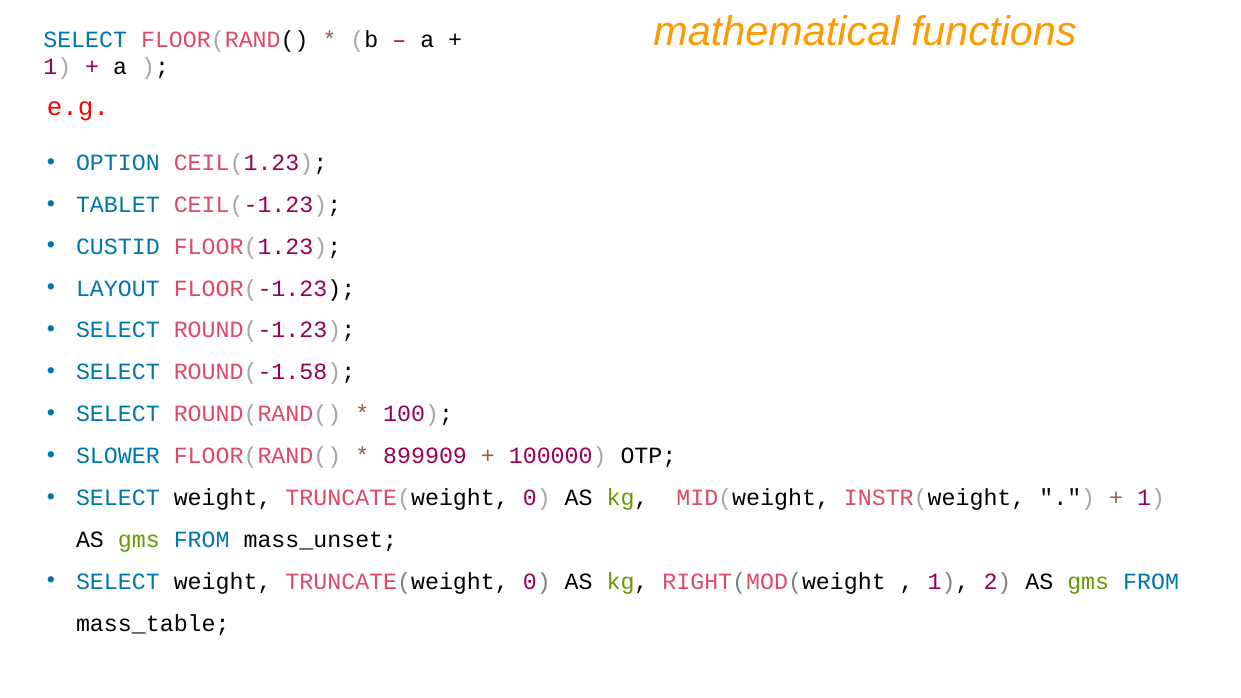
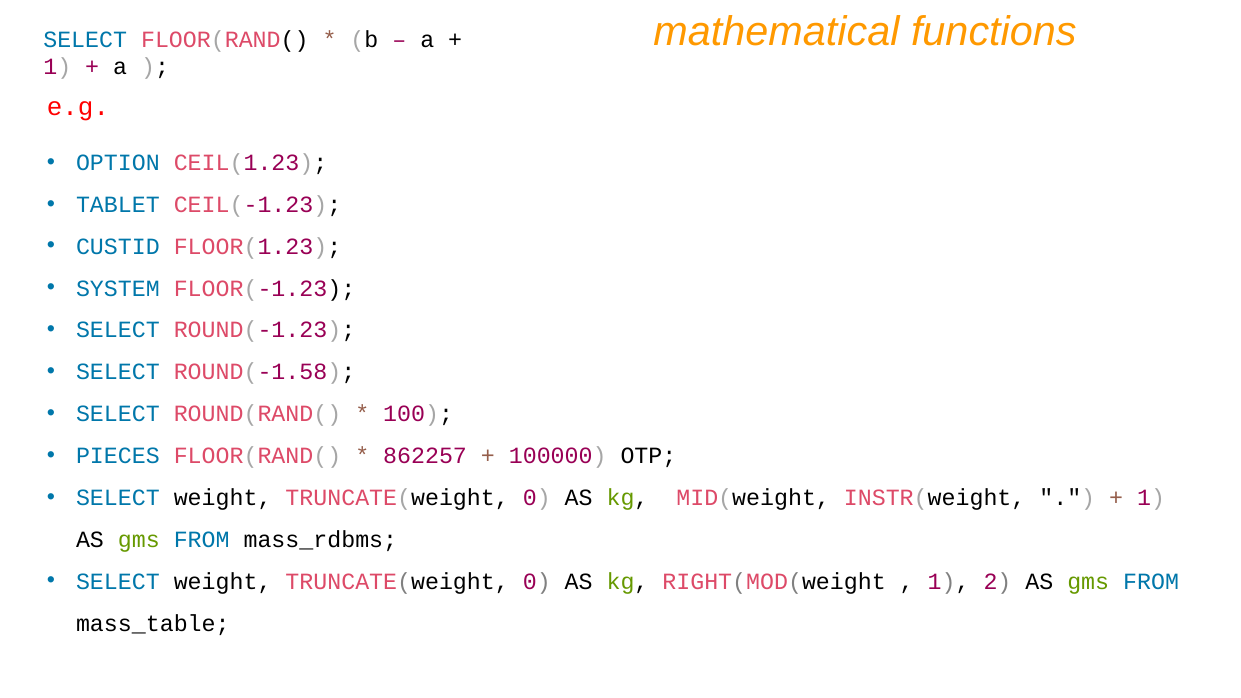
LAYOUT: LAYOUT -> SYSTEM (118, 288)
SLOWER: SLOWER -> PIECES (118, 456)
899909: 899909 -> 862257 (425, 456)
mass_unset: mass_unset -> mass_rdbms (320, 540)
